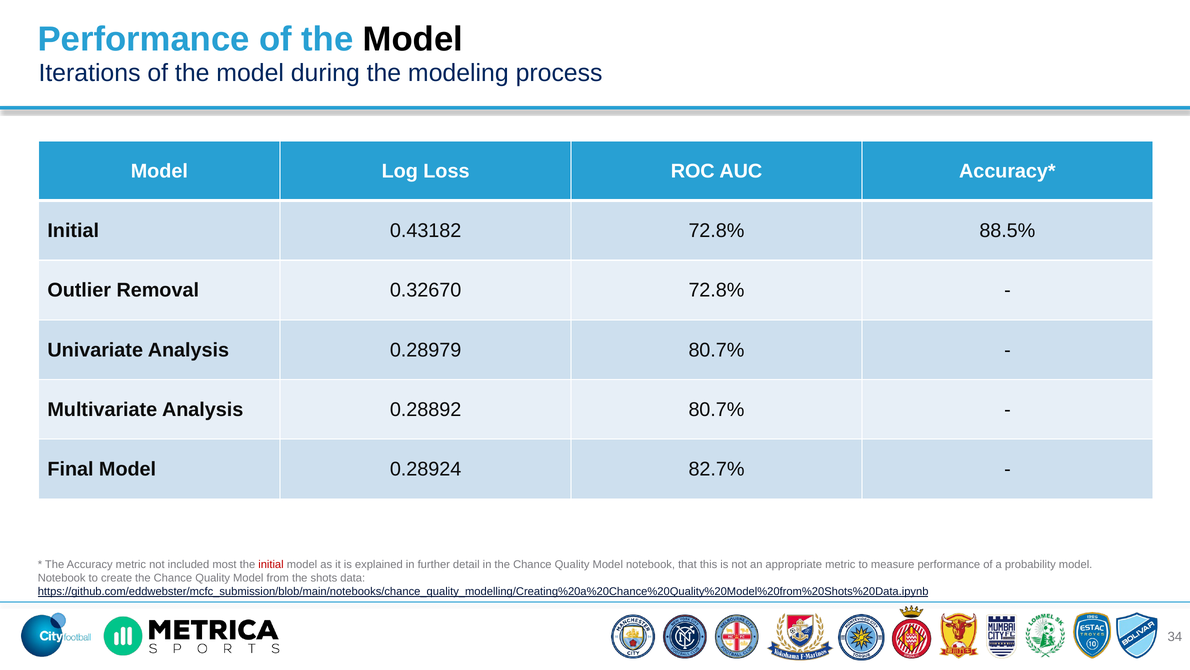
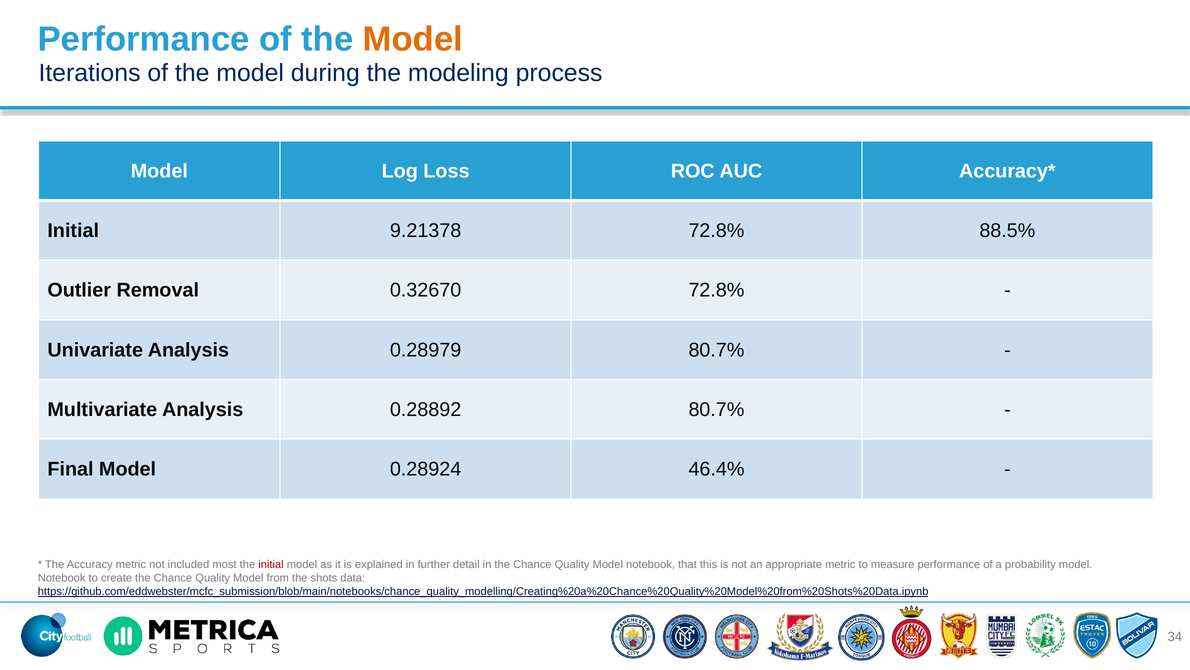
Model colour: black -> orange (413, 39)
0.43182: 0.43182 -> 9.21378 (426, 230)
82.7%: 82.7% -> 46.4% (717, 469)
